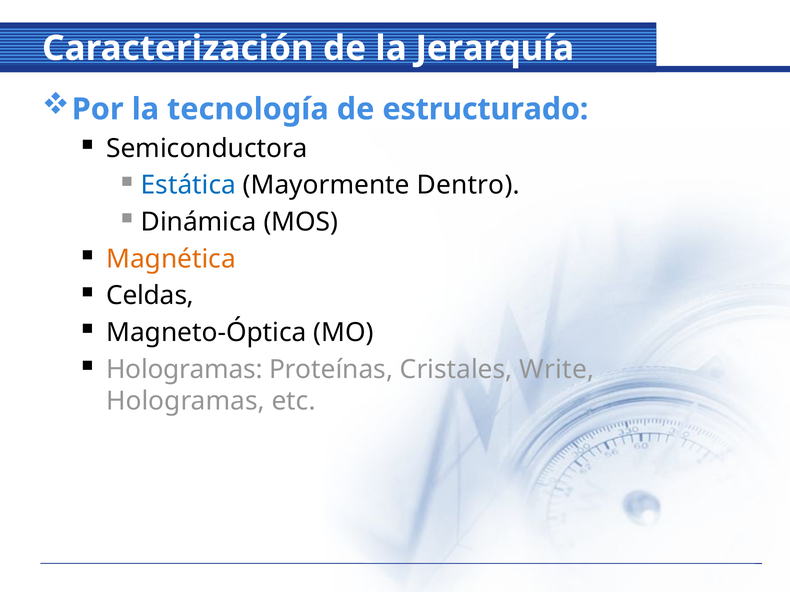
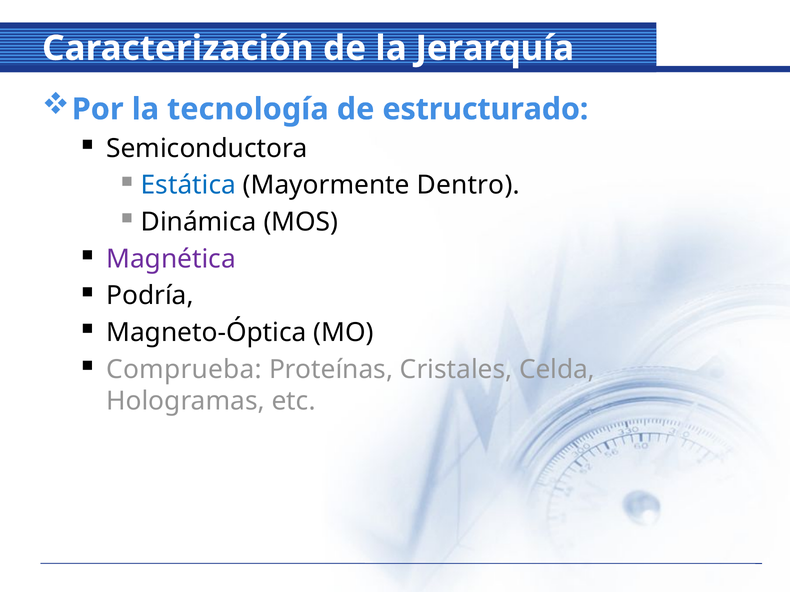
Magnética colour: orange -> purple (171, 259)
Celdas: Celdas -> Podría (150, 296)
Hologramas: Hologramas -> Comprueba (184, 370)
Write: Write -> Celda (557, 370)
